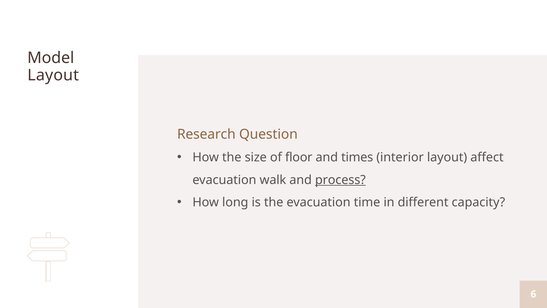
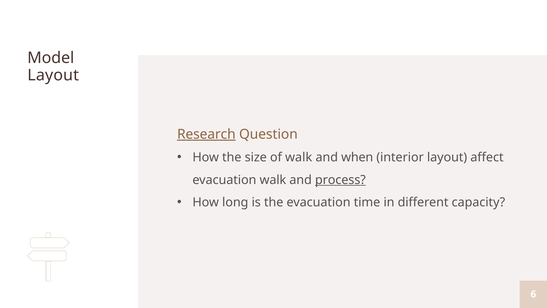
Research underline: none -> present (206, 134)
of floor: floor -> walk (299, 157)
times: times -> when (357, 157)
